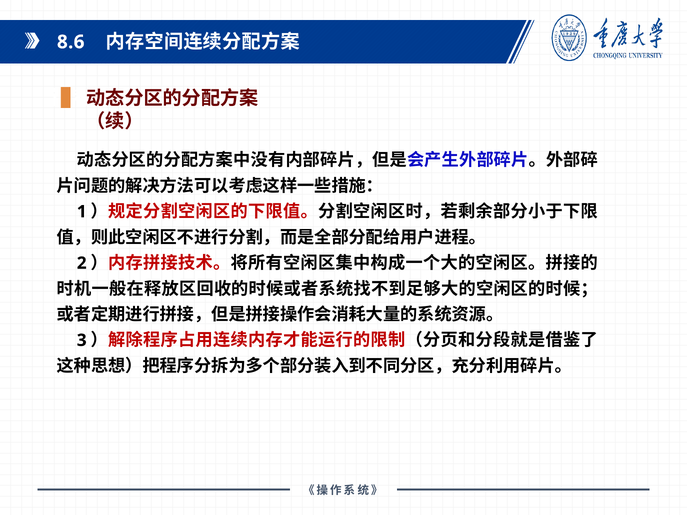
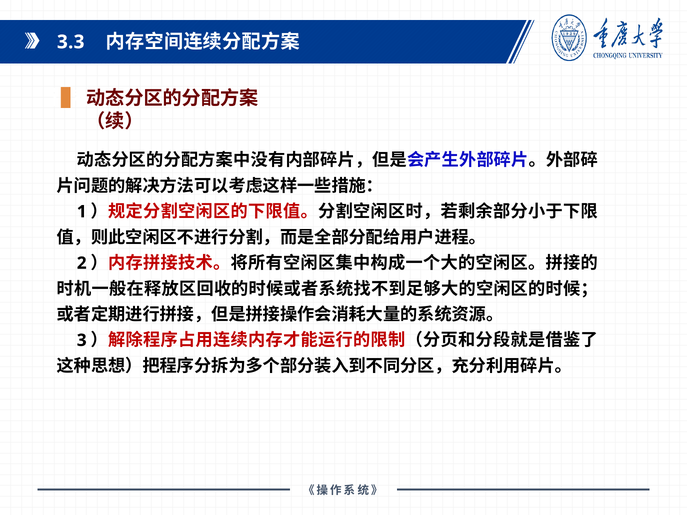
8.6: 8.6 -> 3.3 (71, 42)
